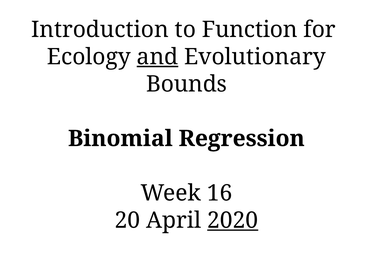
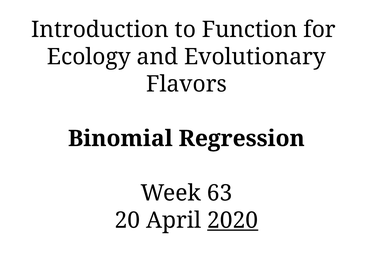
and underline: present -> none (157, 57)
Bounds: Bounds -> Flavors (186, 84)
16: 16 -> 63 (220, 194)
